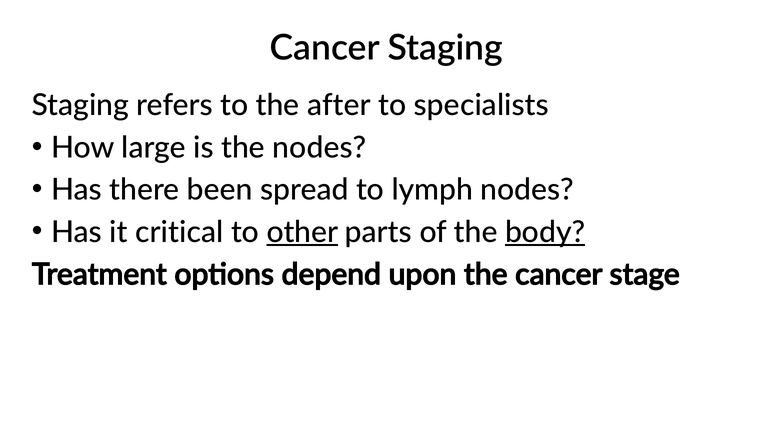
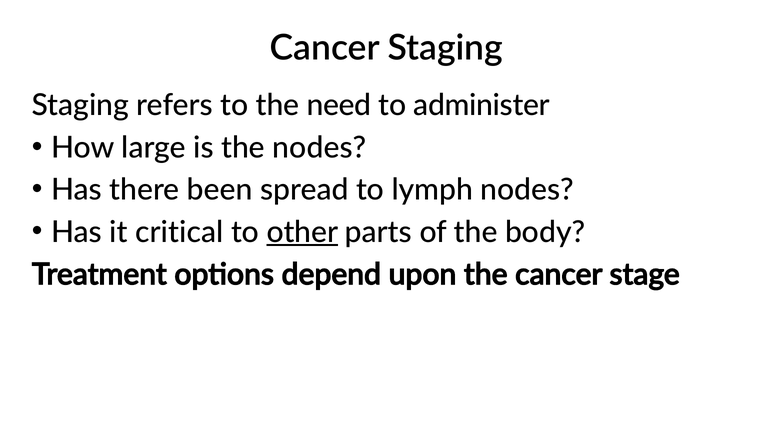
after: after -> need (339, 105)
specialists: specialists -> administer (482, 105)
body underline: present -> none (545, 232)
